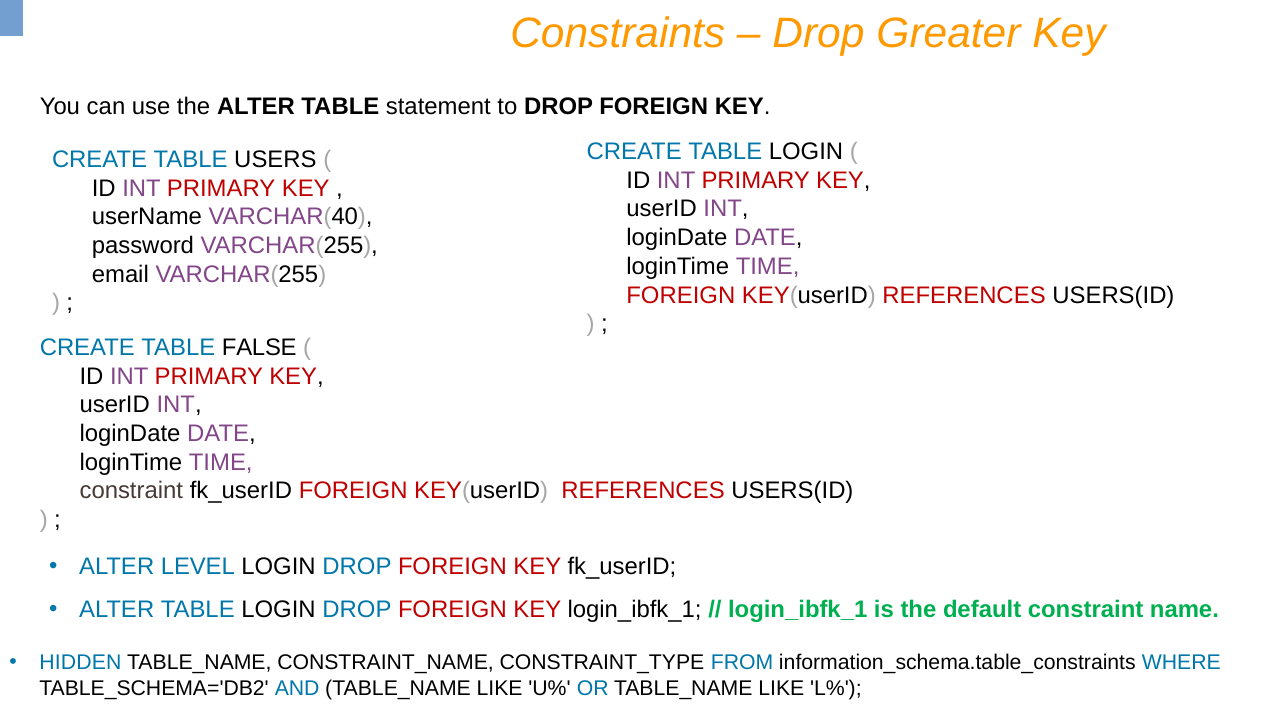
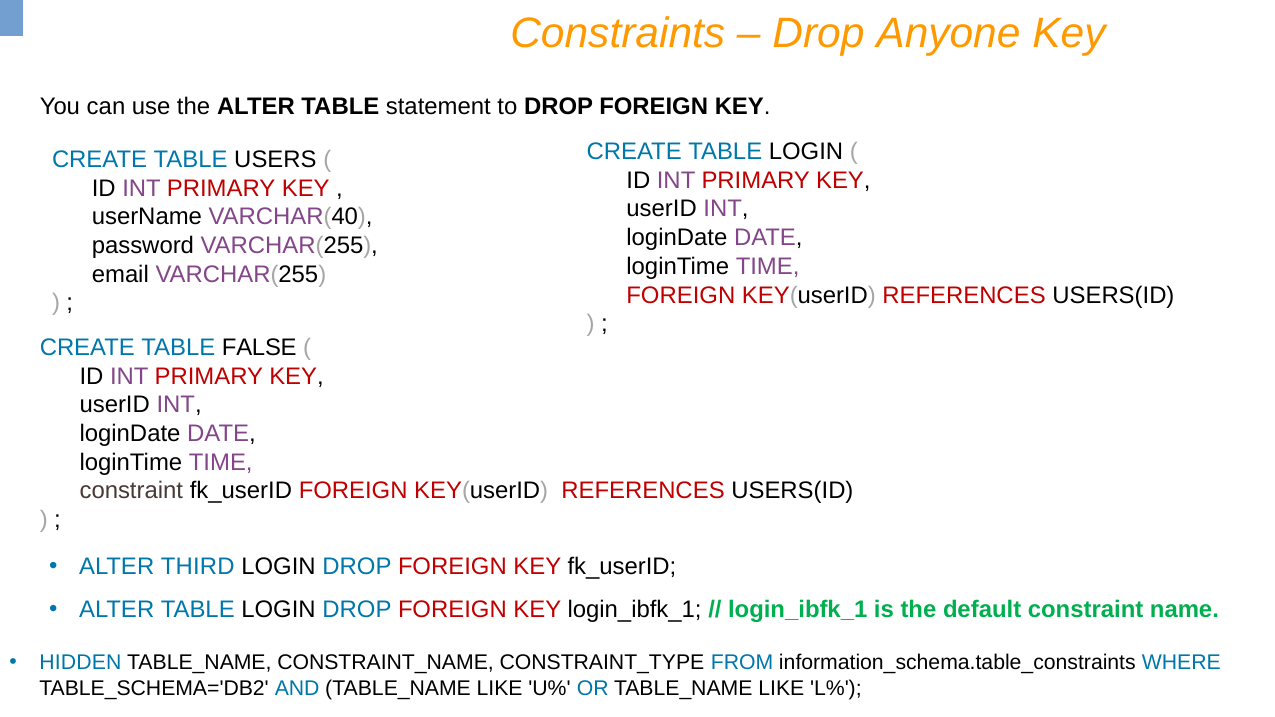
Greater: Greater -> Anyone (948, 33)
LEVEL: LEVEL -> THIRD (198, 567)
